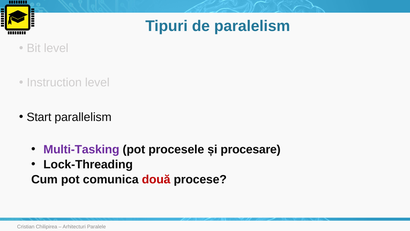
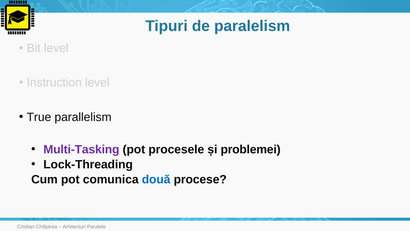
Start: Start -> True (39, 117)
procesare: procesare -> problemei (251, 149)
două colour: red -> blue (156, 179)
